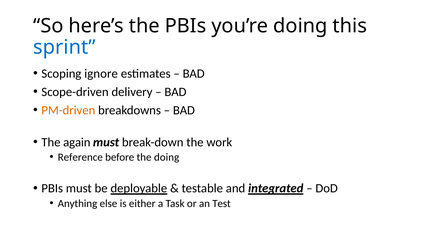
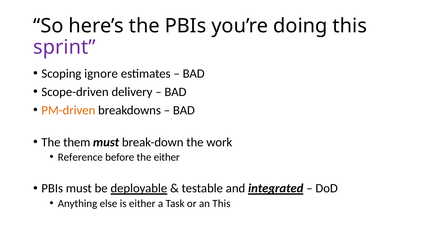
sprint colour: blue -> purple (64, 47)
again: again -> them (77, 142)
the doing: doing -> either (167, 157)
an Test: Test -> This (221, 204)
